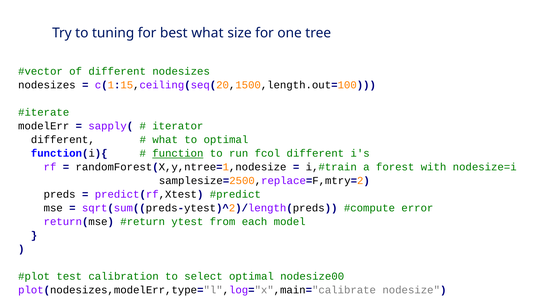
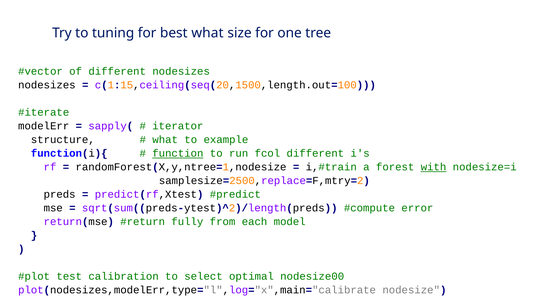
different: different -> structure (63, 140)
to optimal: optimal -> example (226, 140)
with underline: none -> present (434, 167)
ytest: ytest -> fully (187, 222)
